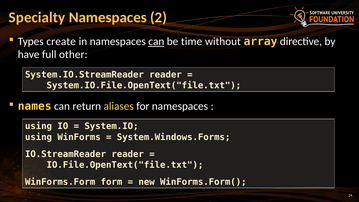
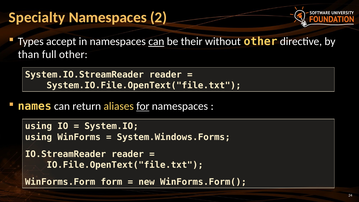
create: create -> accept (61, 41)
time: time -> their (192, 41)
without array: array -> other (261, 41)
have: have -> than (29, 54)
for underline: none -> present (143, 106)
